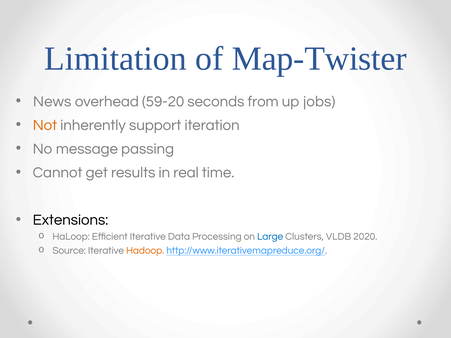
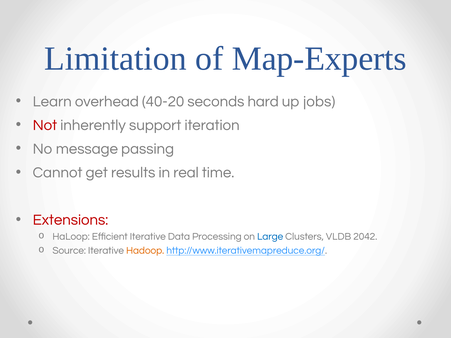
Map-Twister: Map-Twister -> Map-Experts (319, 59)
News: News -> Learn (52, 101)
59-20: 59-20 -> 40-20 (163, 101)
from: from -> hard (263, 101)
Not colour: orange -> red (45, 125)
Extensions colour: black -> red (71, 220)
2020: 2020 -> 2042 (365, 237)
